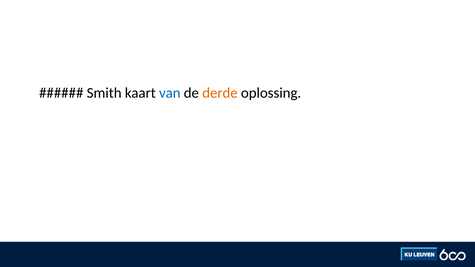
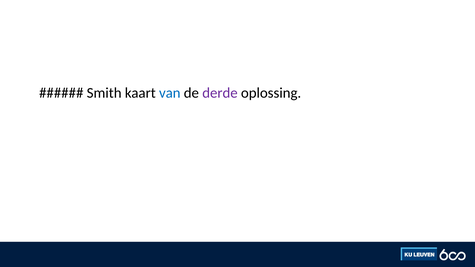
derde colour: orange -> purple (220, 93)
